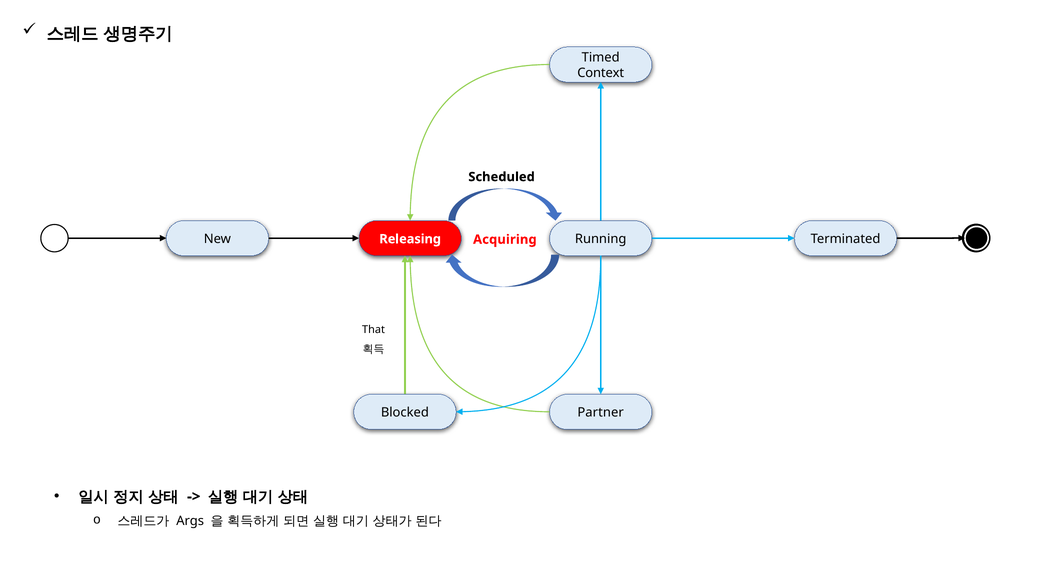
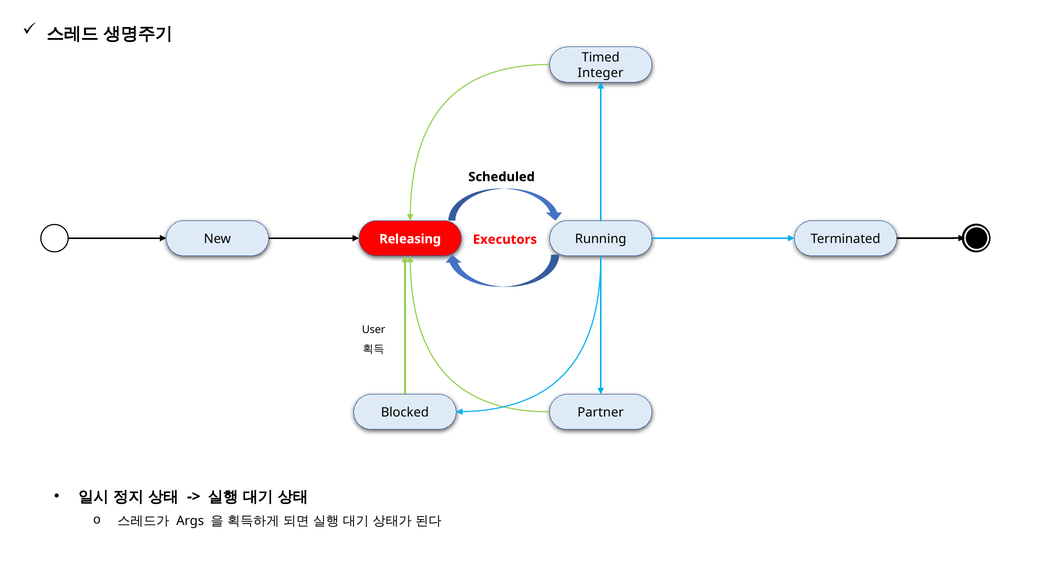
Context: Context -> Integer (601, 73)
Acquiring: Acquiring -> Executors (505, 240)
That: That -> User (374, 330)
